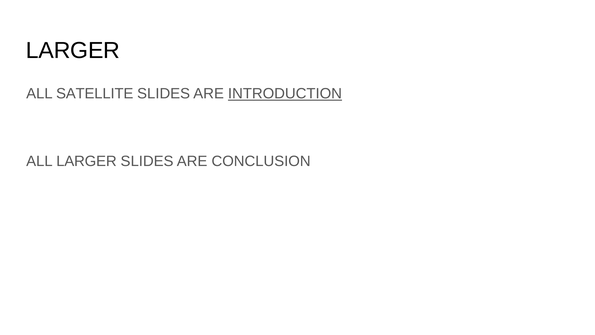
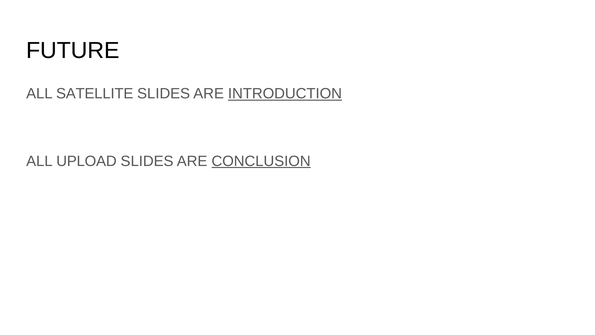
LARGER: LARGER -> FUTURE (73, 50)
ALL LARGER: LARGER -> UPLOAD (86, 161)
CONCLUSION underline: none -> present (261, 161)
